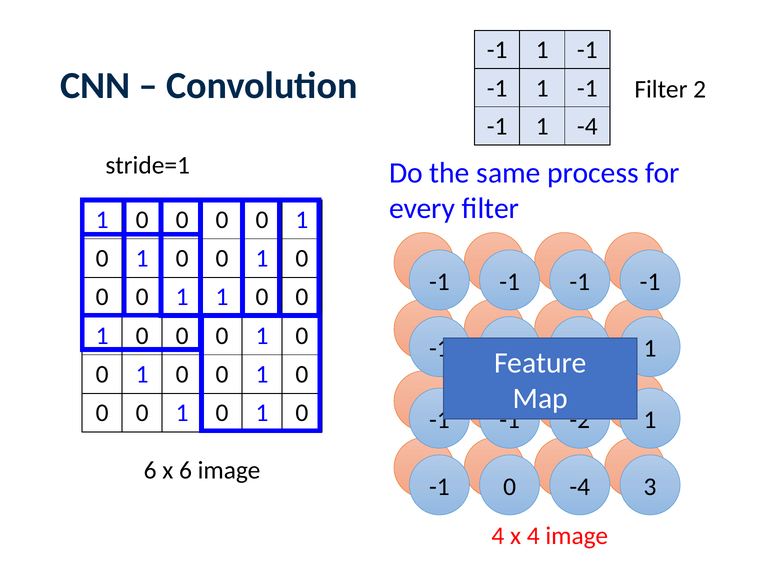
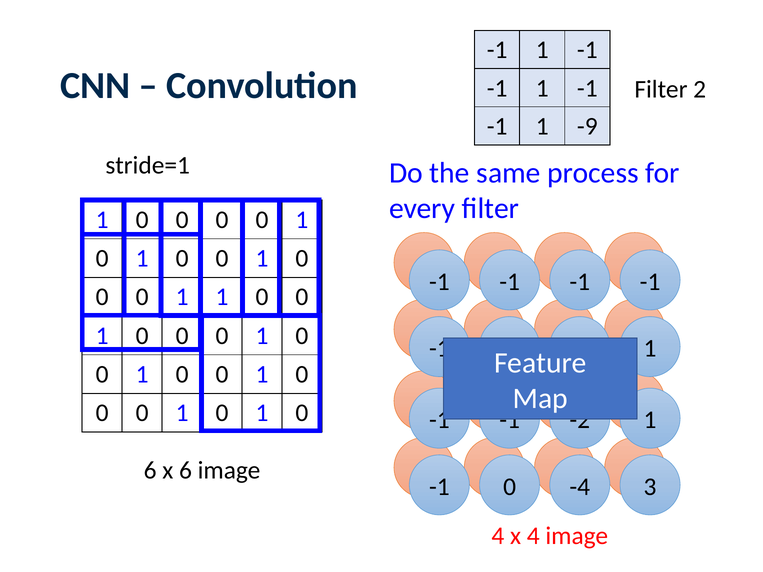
1 -4: -4 -> -9 (587, 126)
